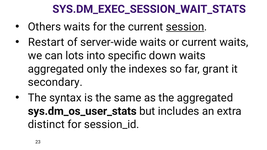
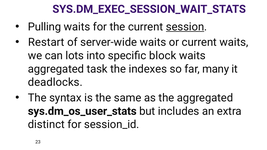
Others: Others -> Pulling (44, 27)
down: down -> block (163, 56)
only: only -> task (97, 69)
grant: grant -> many (216, 69)
secondary: secondary -> deadlocks (55, 82)
